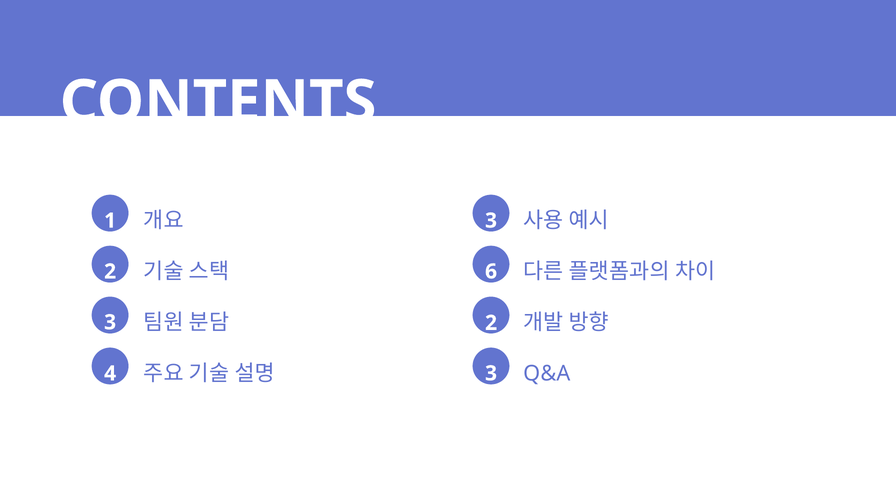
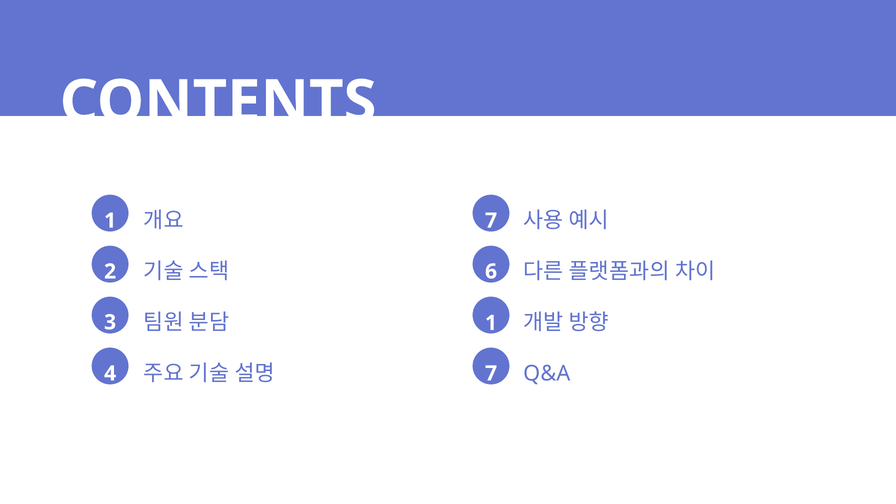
1 3: 3 -> 7 (491, 221)
2: 2 -> 1 (491, 323)
4 3: 3 -> 7 (491, 373)
